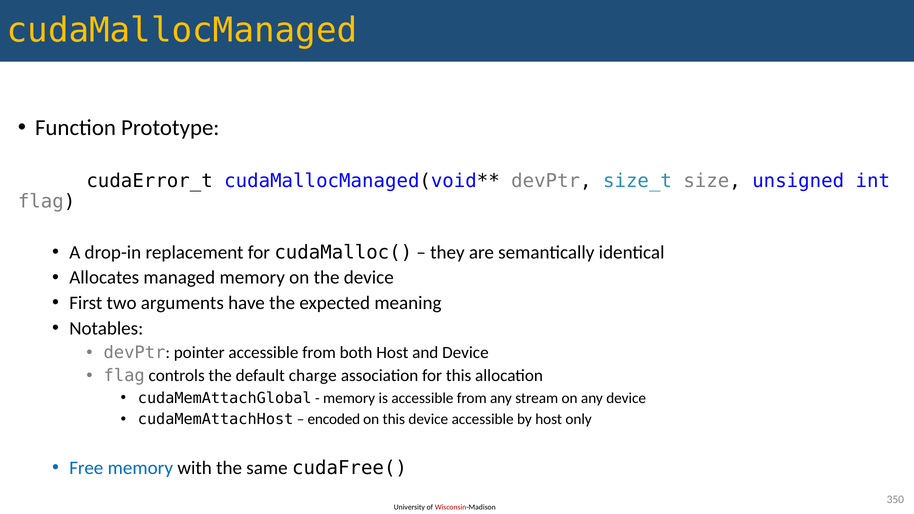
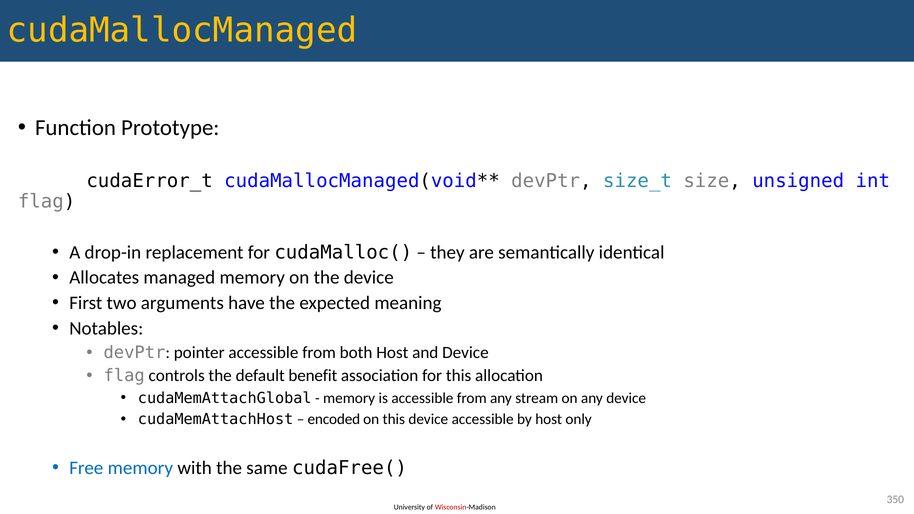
charge: charge -> benefit (313, 376)
